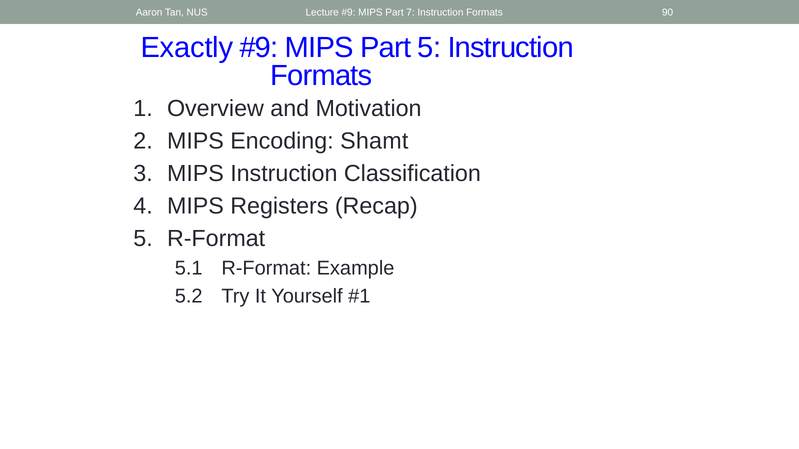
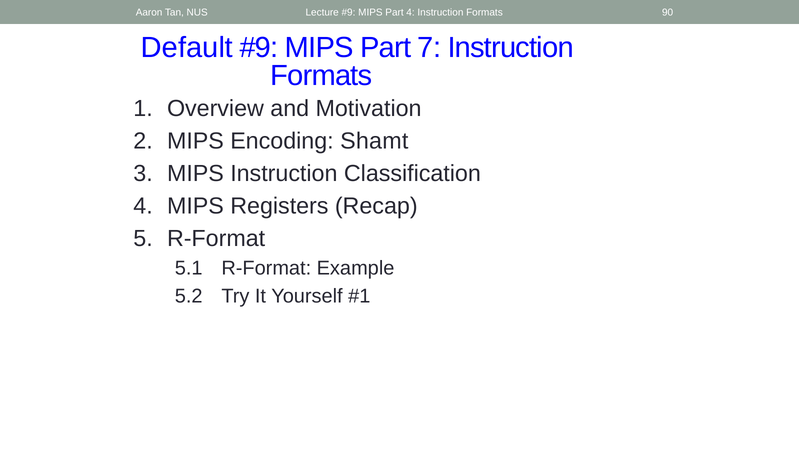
Part 7: 7 -> 4 (411, 13)
Exactly: Exactly -> Default (187, 48)
Part 5: 5 -> 7 (429, 48)
